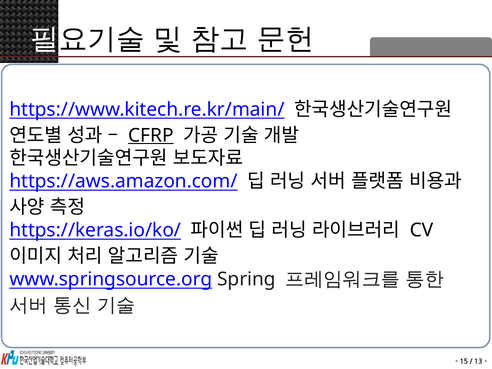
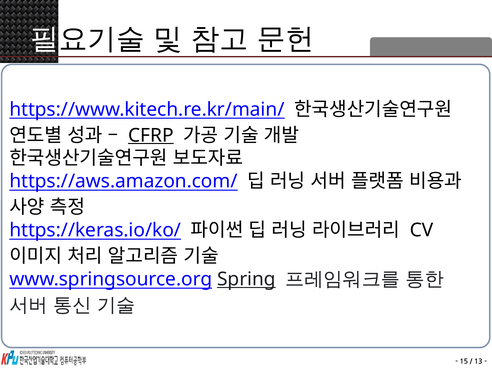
Spring underline: none -> present (246, 279)
